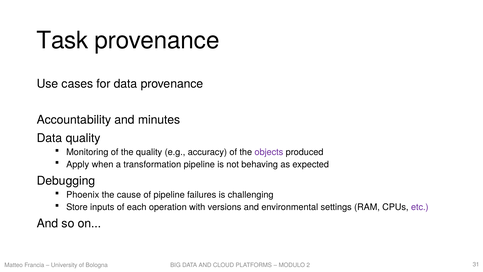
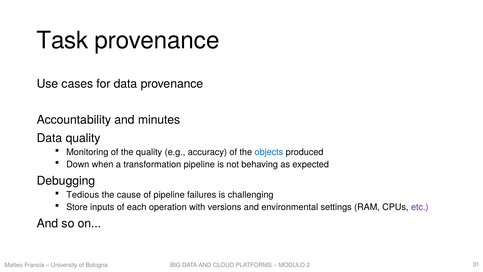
objects colour: purple -> blue (269, 152)
Apply: Apply -> Down (78, 164)
Phoenix: Phoenix -> Tedious (83, 195)
